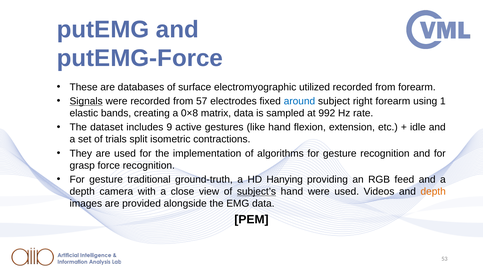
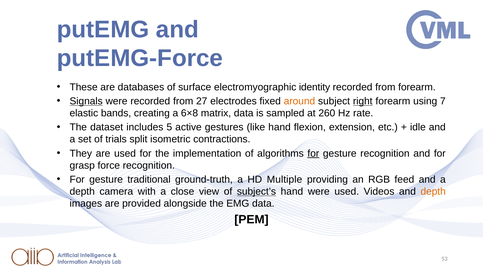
utilized: utilized -> identity (315, 87)
57: 57 -> 27 (202, 101)
around colour: blue -> orange (299, 101)
right underline: none -> present (363, 101)
1: 1 -> 7 (443, 101)
0×8: 0×8 -> 6×8 (190, 113)
992: 992 -> 260 (327, 113)
9: 9 -> 5 (169, 128)
for underline: none -> present (313, 154)
Hanying: Hanying -> Multiple (285, 180)
